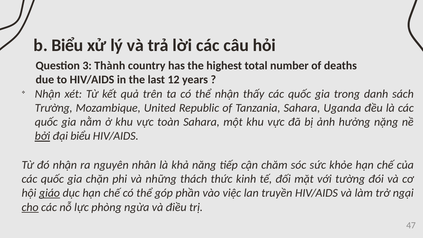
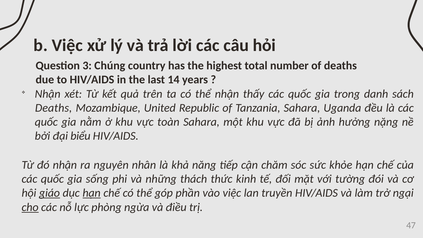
b Biểu: Biểu -> Việc (67, 45)
Thành: Thành -> Chúng (110, 66)
12: 12 -> 14 (174, 80)
Trường: Trường -> Deaths (54, 108)
bởi underline: present -> none (42, 136)
chặn: chặn -> sống (97, 179)
hạn underline: none -> present (92, 193)
